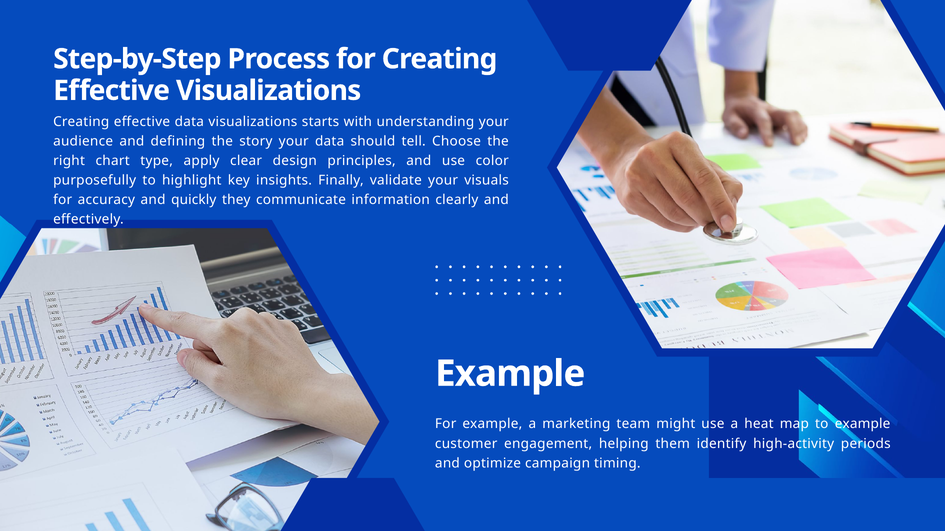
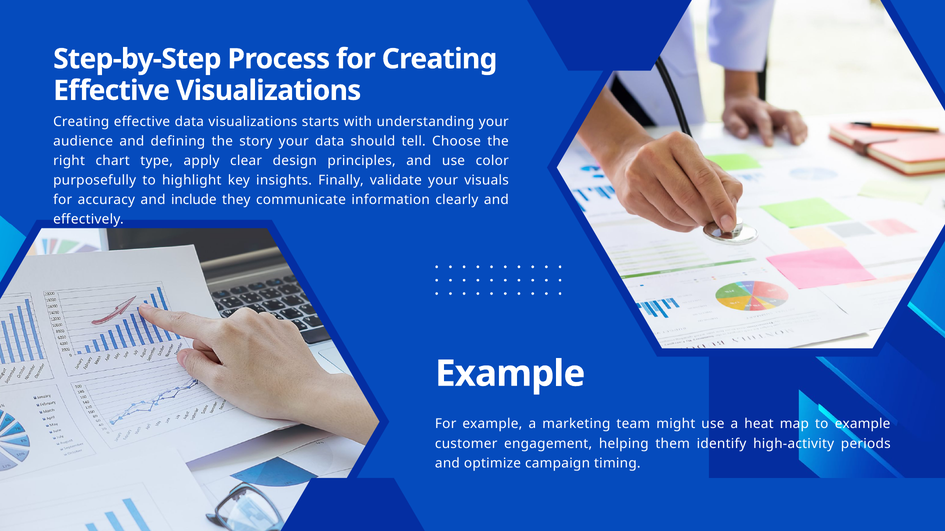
quickly: quickly -> include (194, 200)
